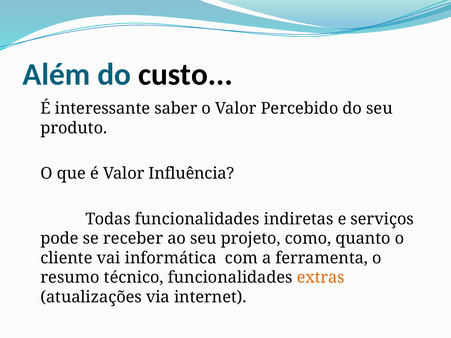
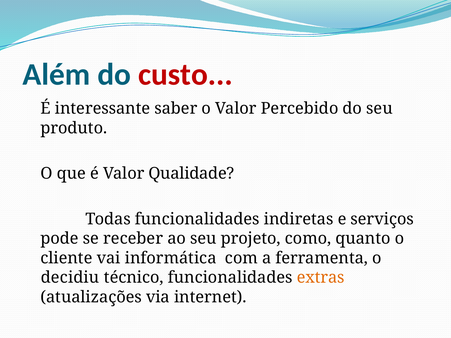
custo colour: black -> red (185, 74)
Influência: Influência -> Qualidade (191, 174)
resumo: resumo -> decidiu (70, 278)
